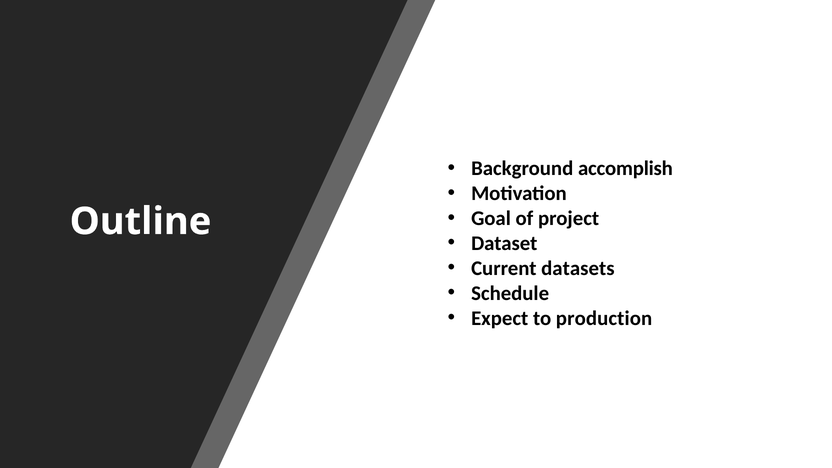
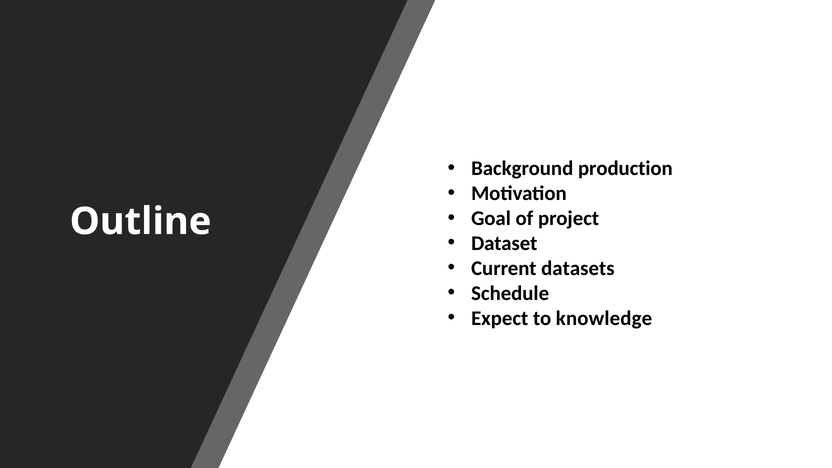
accomplish: accomplish -> production (625, 168)
production: production -> knowledge (604, 318)
